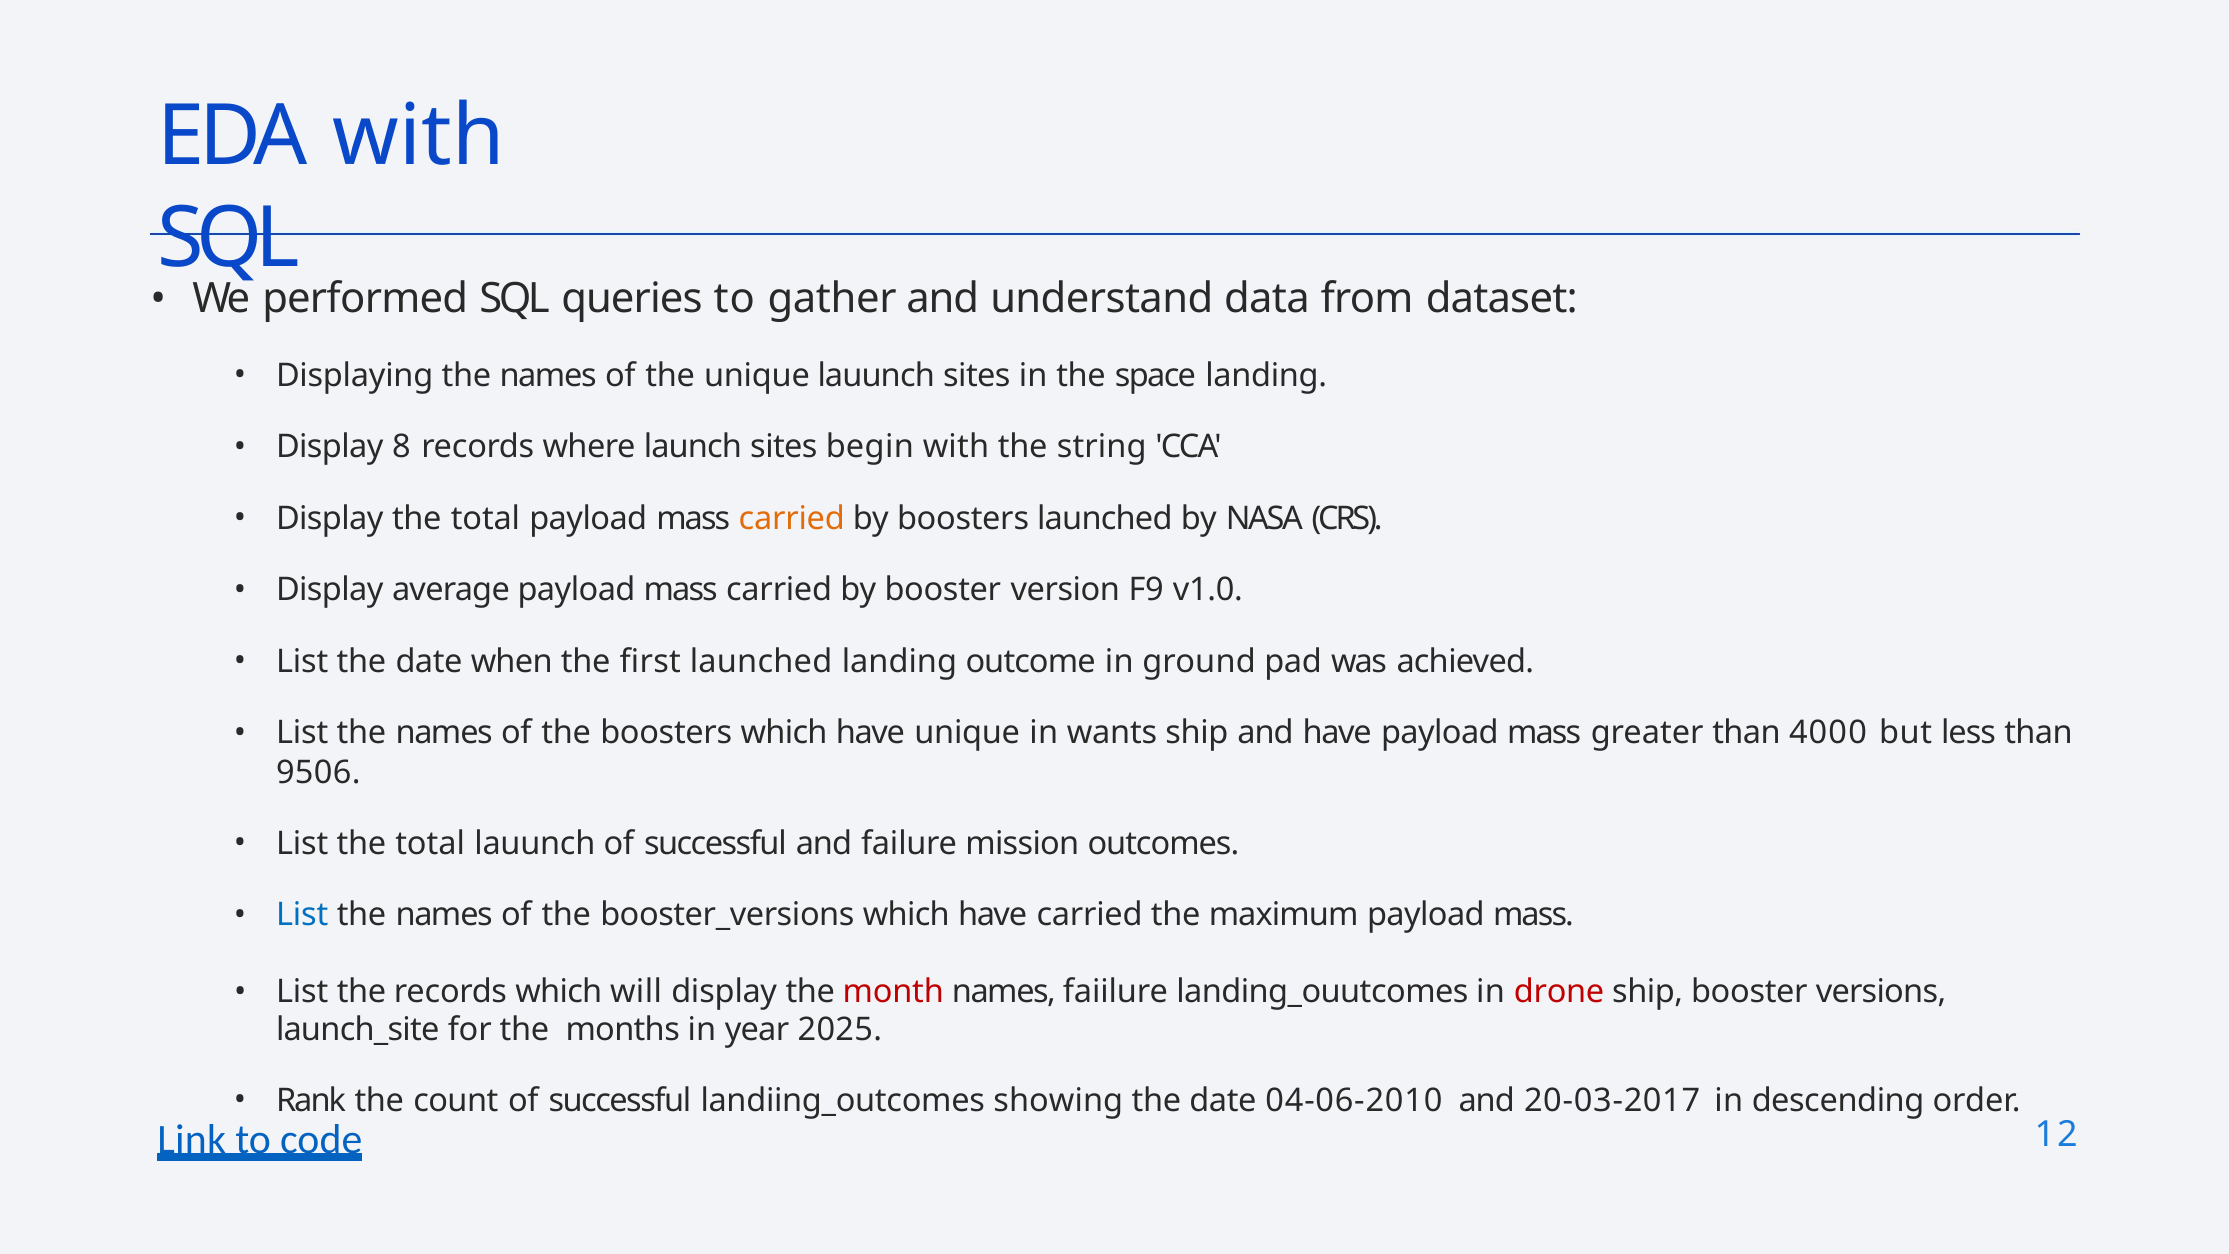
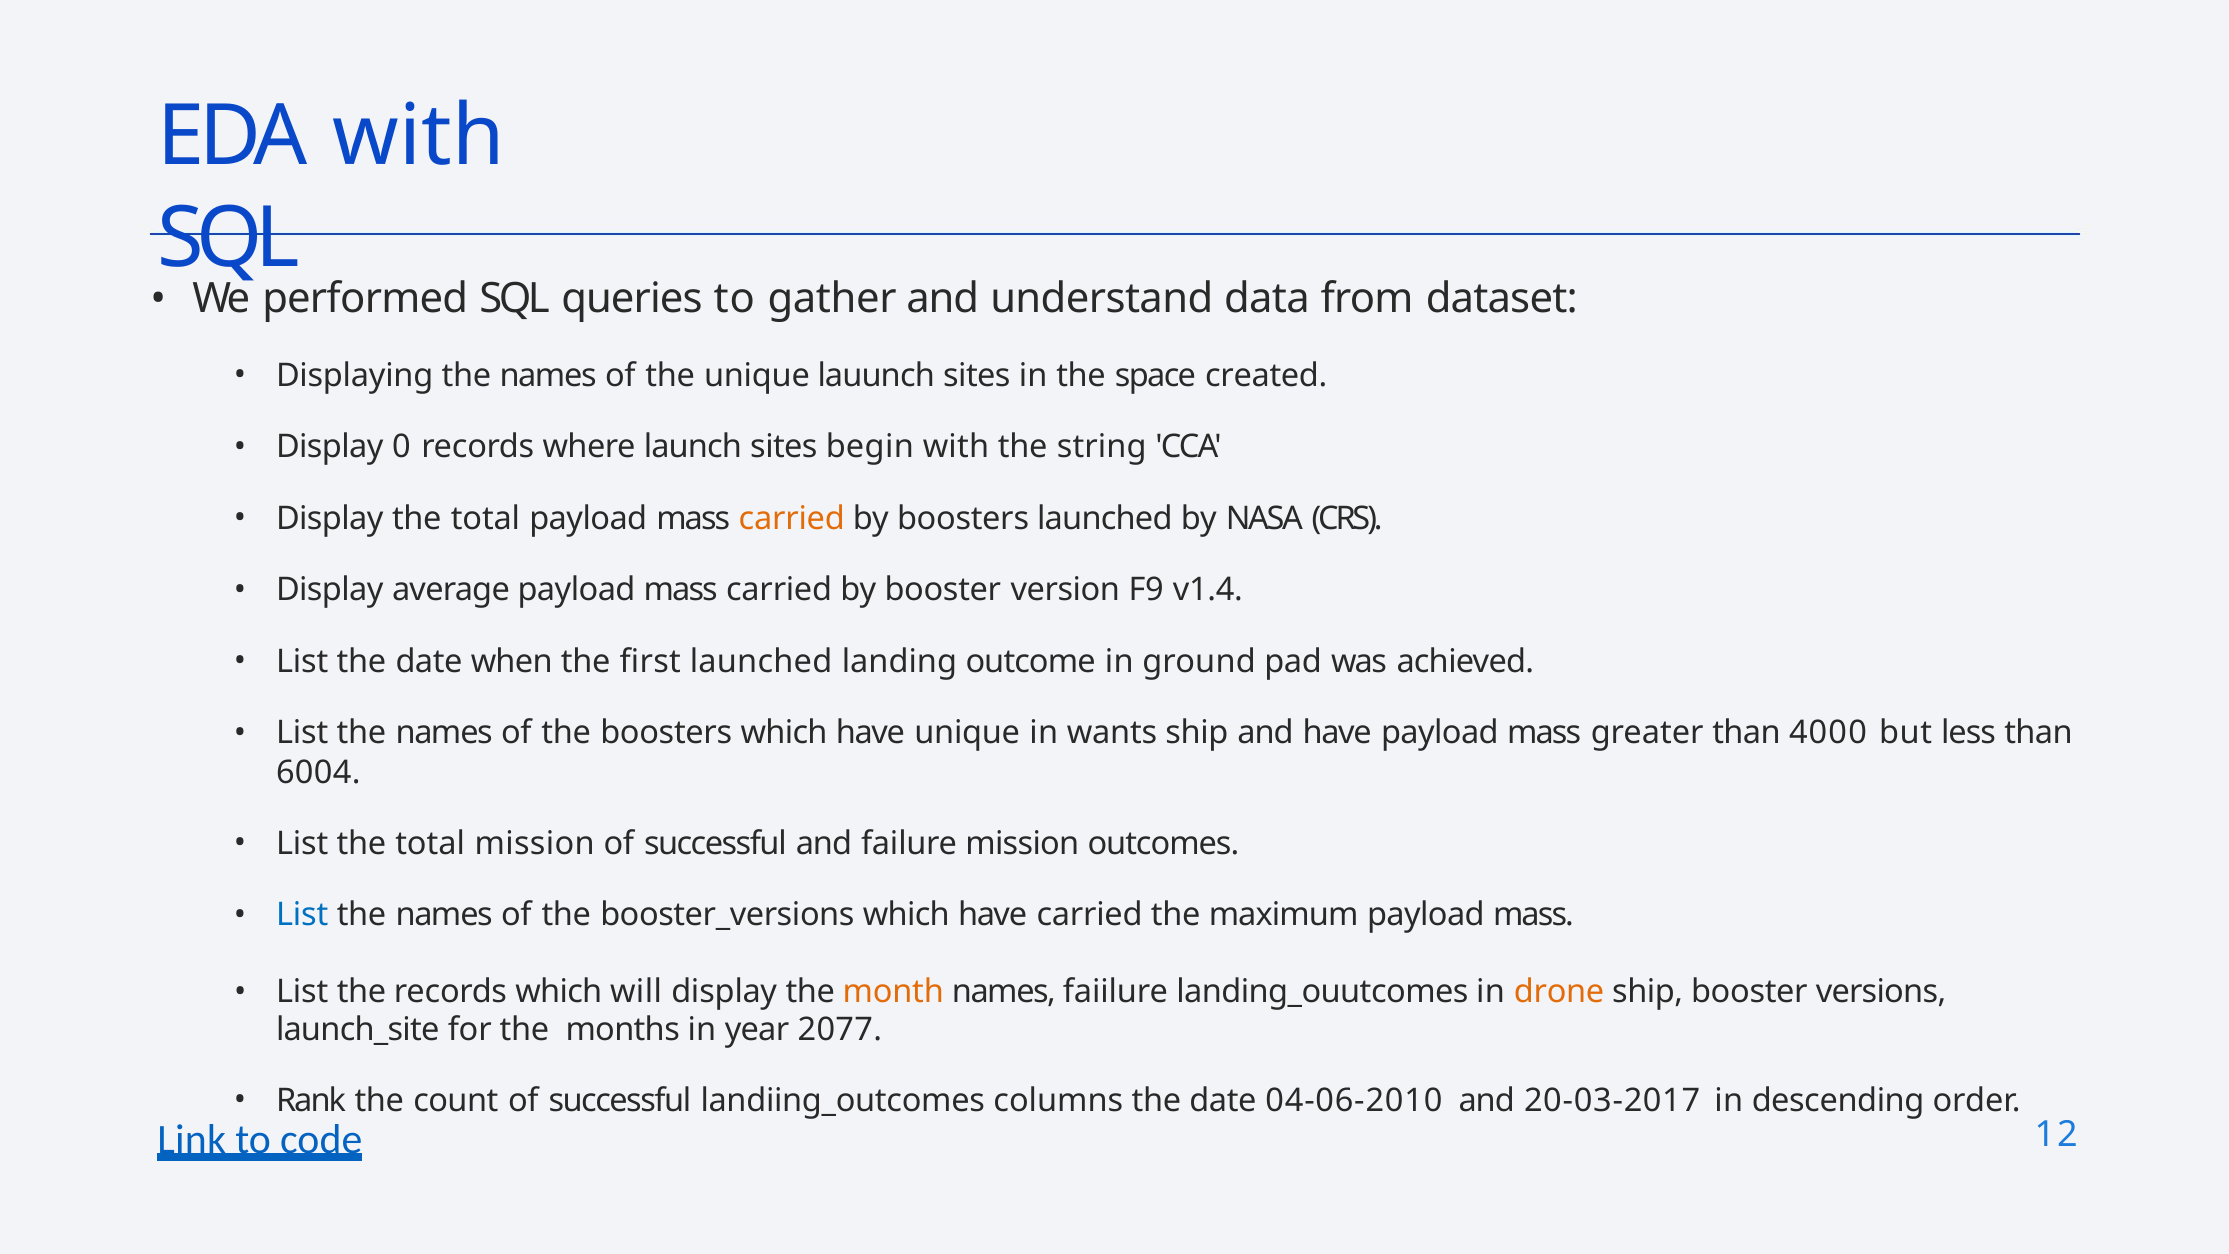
space landing: landing -> created (1266, 375)
8: 8 -> 0 (401, 447)
v1.0: v1.0 -> v1.4 (1208, 590)
9506: 9506 -> 6004 (318, 772)
total lauunch: lauunch -> mission (535, 844)
month colour: red -> orange (893, 992)
drone colour: red -> orange (1559, 992)
2025: 2025 -> 2077 (840, 1030)
showing: showing -> columns (1058, 1100)
